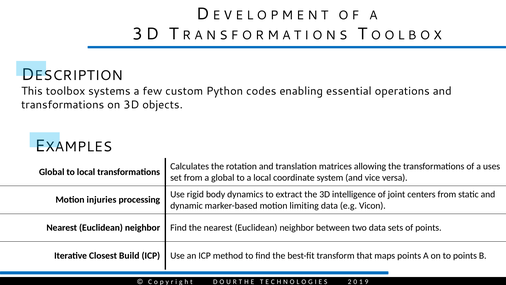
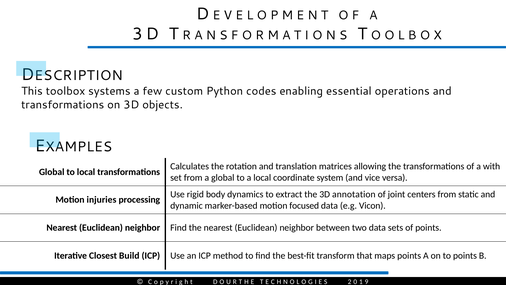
uses: uses -> with (492, 166)
intelligence: intelligence -> annotation (354, 194)
limiting: limiting -> focused (304, 206)
